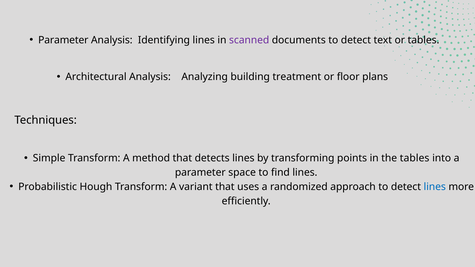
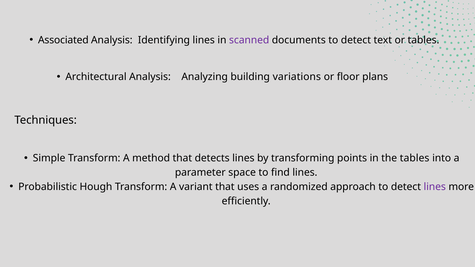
Parameter: Parameter -> Associated (63, 40)
treatment: treatment -> variations (297, 77)
lines colour: blue -> purple (435, 187)
